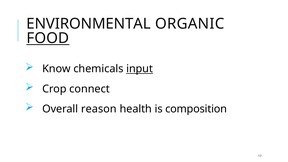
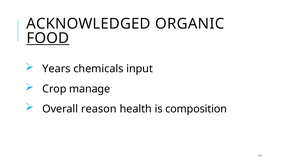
ENVIRONMENTAL: ENVIRONMENTAL -> ACKNOWLEDGED (88, 24)
Know: Know -> Years (56, 69)
input underline: present -> none (140, 69)
connect: connect -> manage (90, 89)
